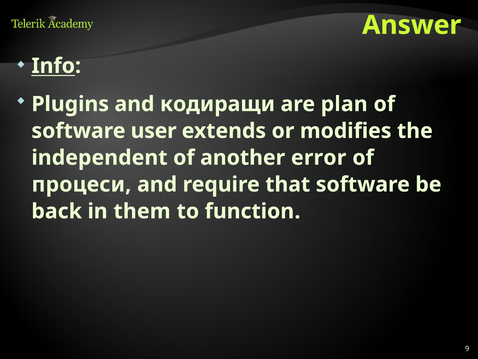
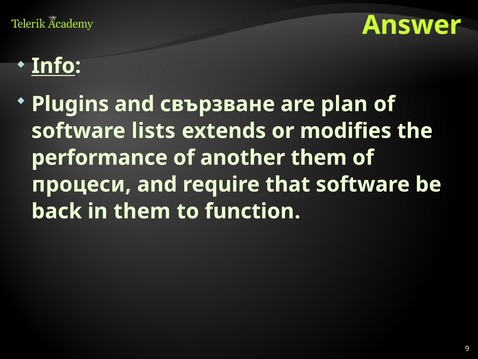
кодиращи: кодиращи -> свързване (217, 104)
user: user -> lists (153, 131)
independent: independent -> performance (100, 158)
another error: error -> them (319, 158)
